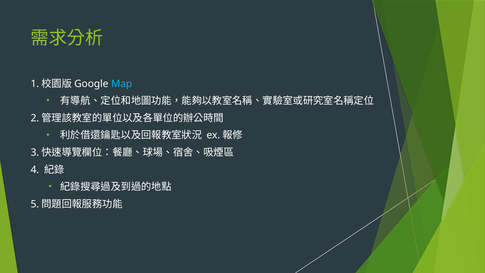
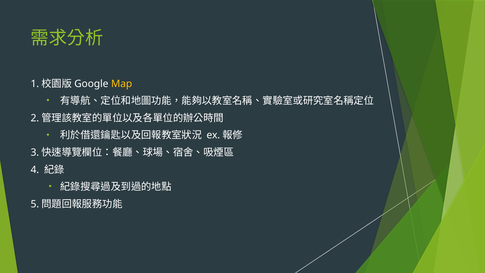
Map colour: light blue -> yellow (122, 84)
